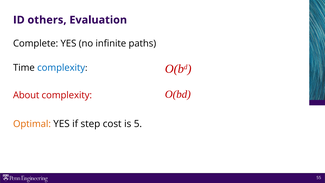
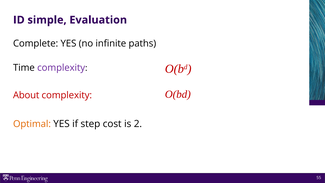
others: others -> simple (47, 20)
complexity colour: blue -> purple (61, 68)
5: 5 -> 2 (138, 124)
